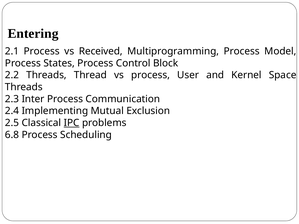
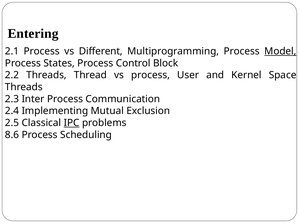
Received: Received -> Different (101, 51)
Model underline: none -> present (280, 51)
6.8: 6.8 -> 8.6 (12, 135)
